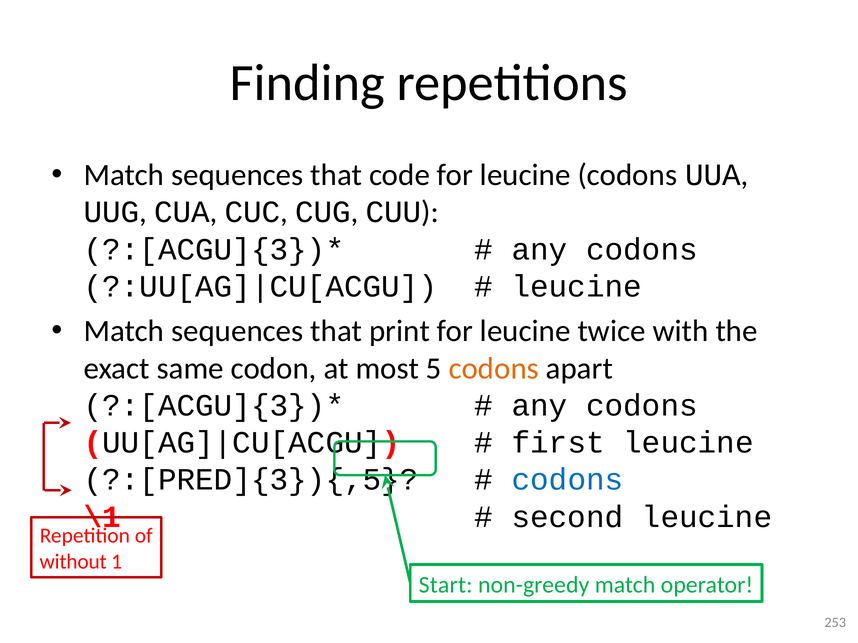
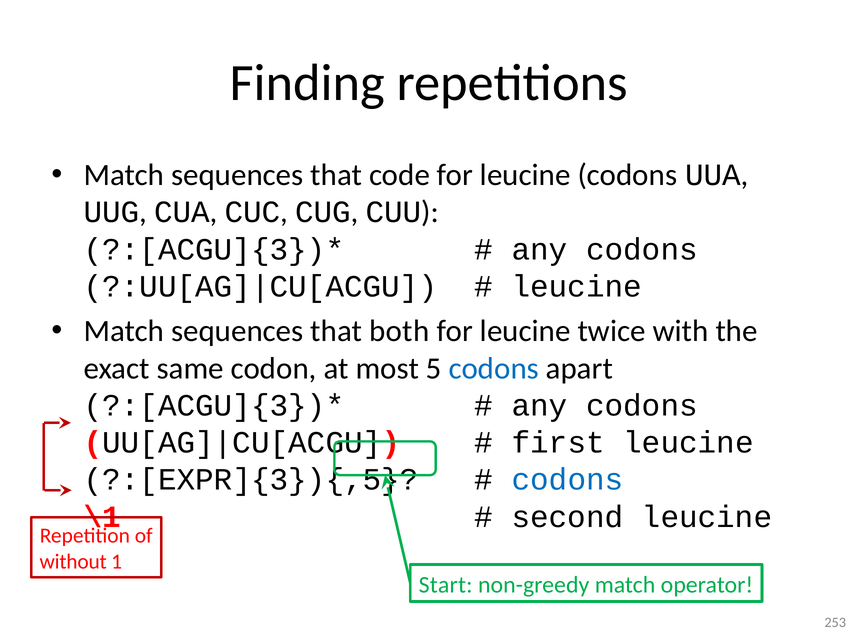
print: print -> both (399, 331)
codons colour: orange -> blue (494, 369)
?:[PRED]{3}){,5: ?:[PRED]{3}){,5 -> ?:[EXPR]{3}){,5 (251, 480)
